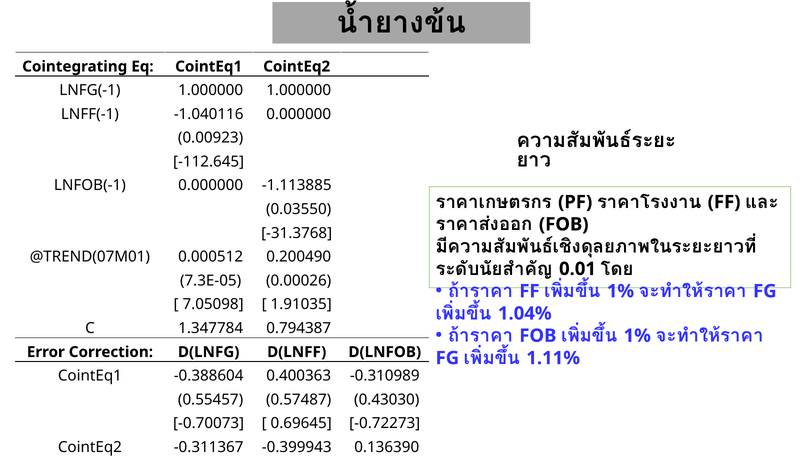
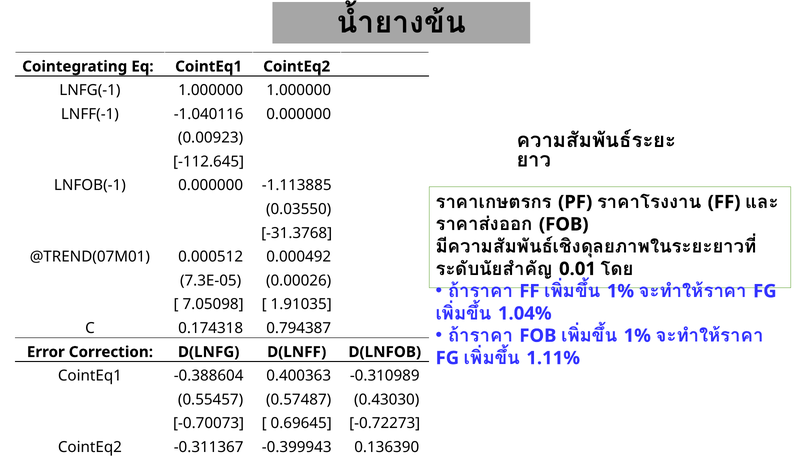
0.200490: 0.200490 -> 0.000492 (299, 257)
1.347784: 1.347784 -> 0.174318 (211, 328)
